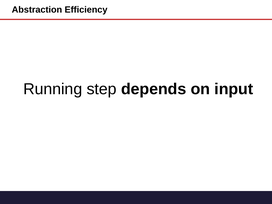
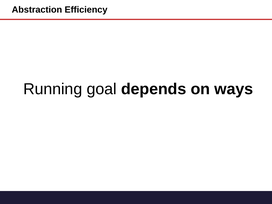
step: step -> goal (102, 89)
input: input -> ways (234, 89)
